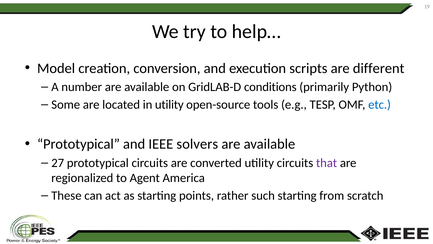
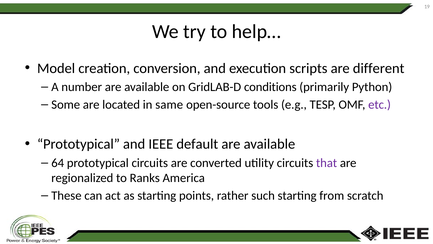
in utility: utility -> same (169, 104)
etc colour: blue -> purple (380, 104)
solvers: solvers -> default (197, 144)
27: 27 -> 64 (58, 163)
Agent: Agent -> Ranks (145, 178)
